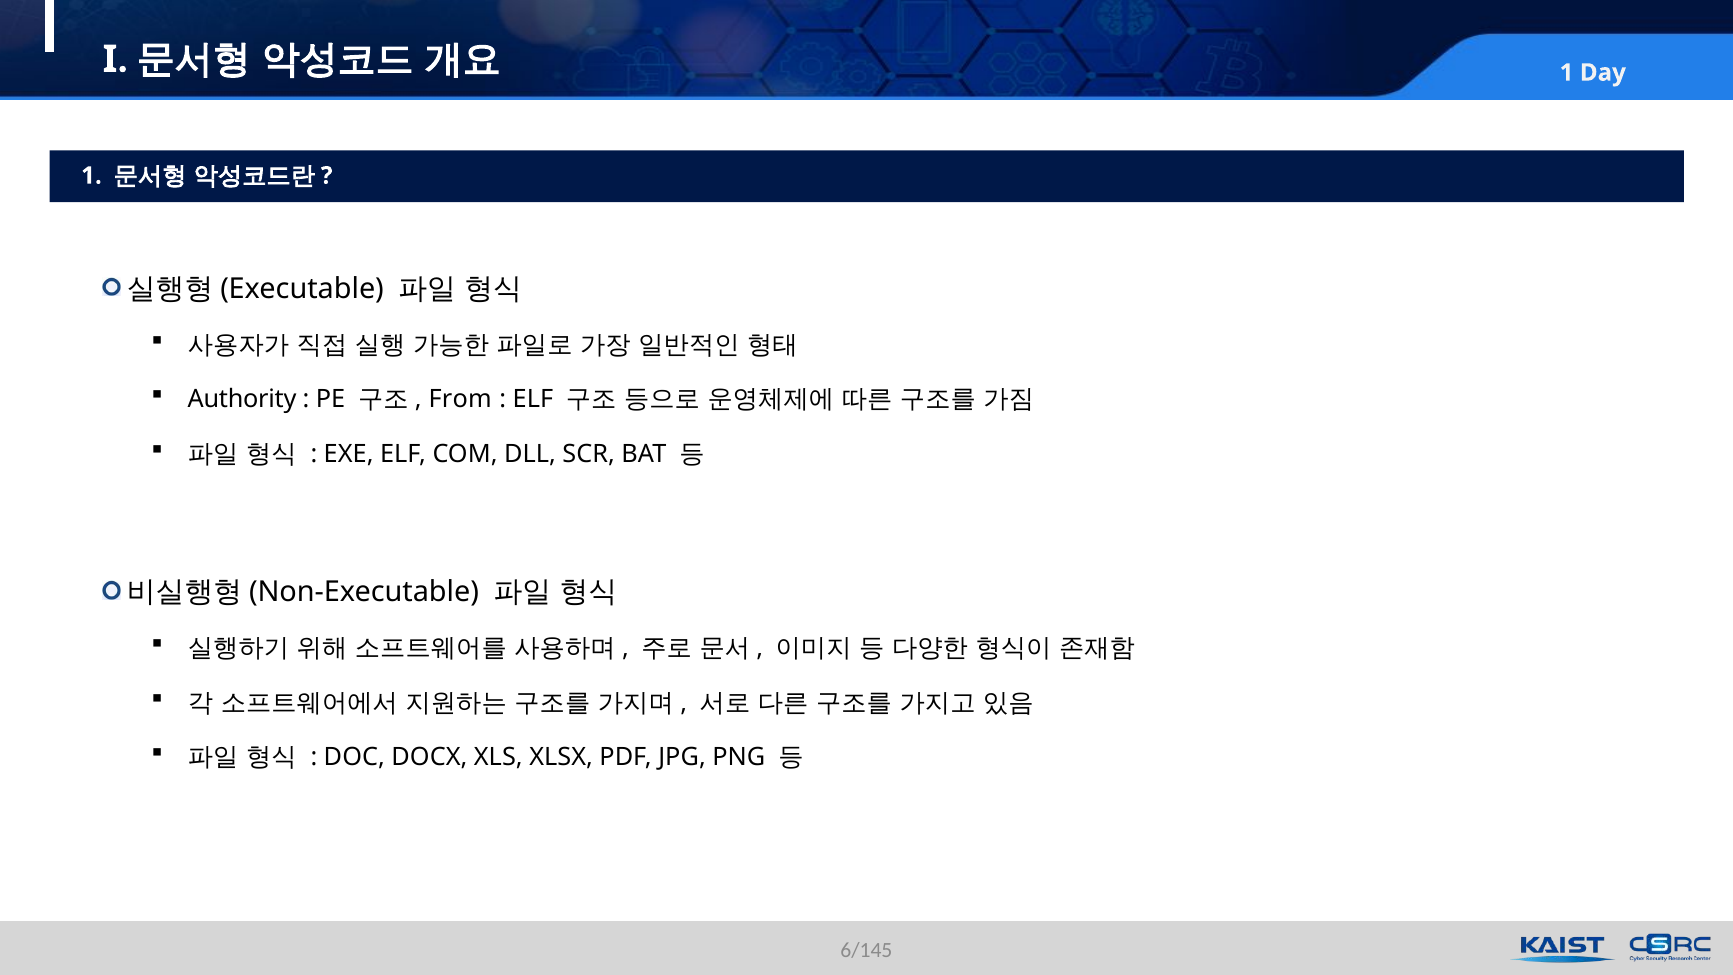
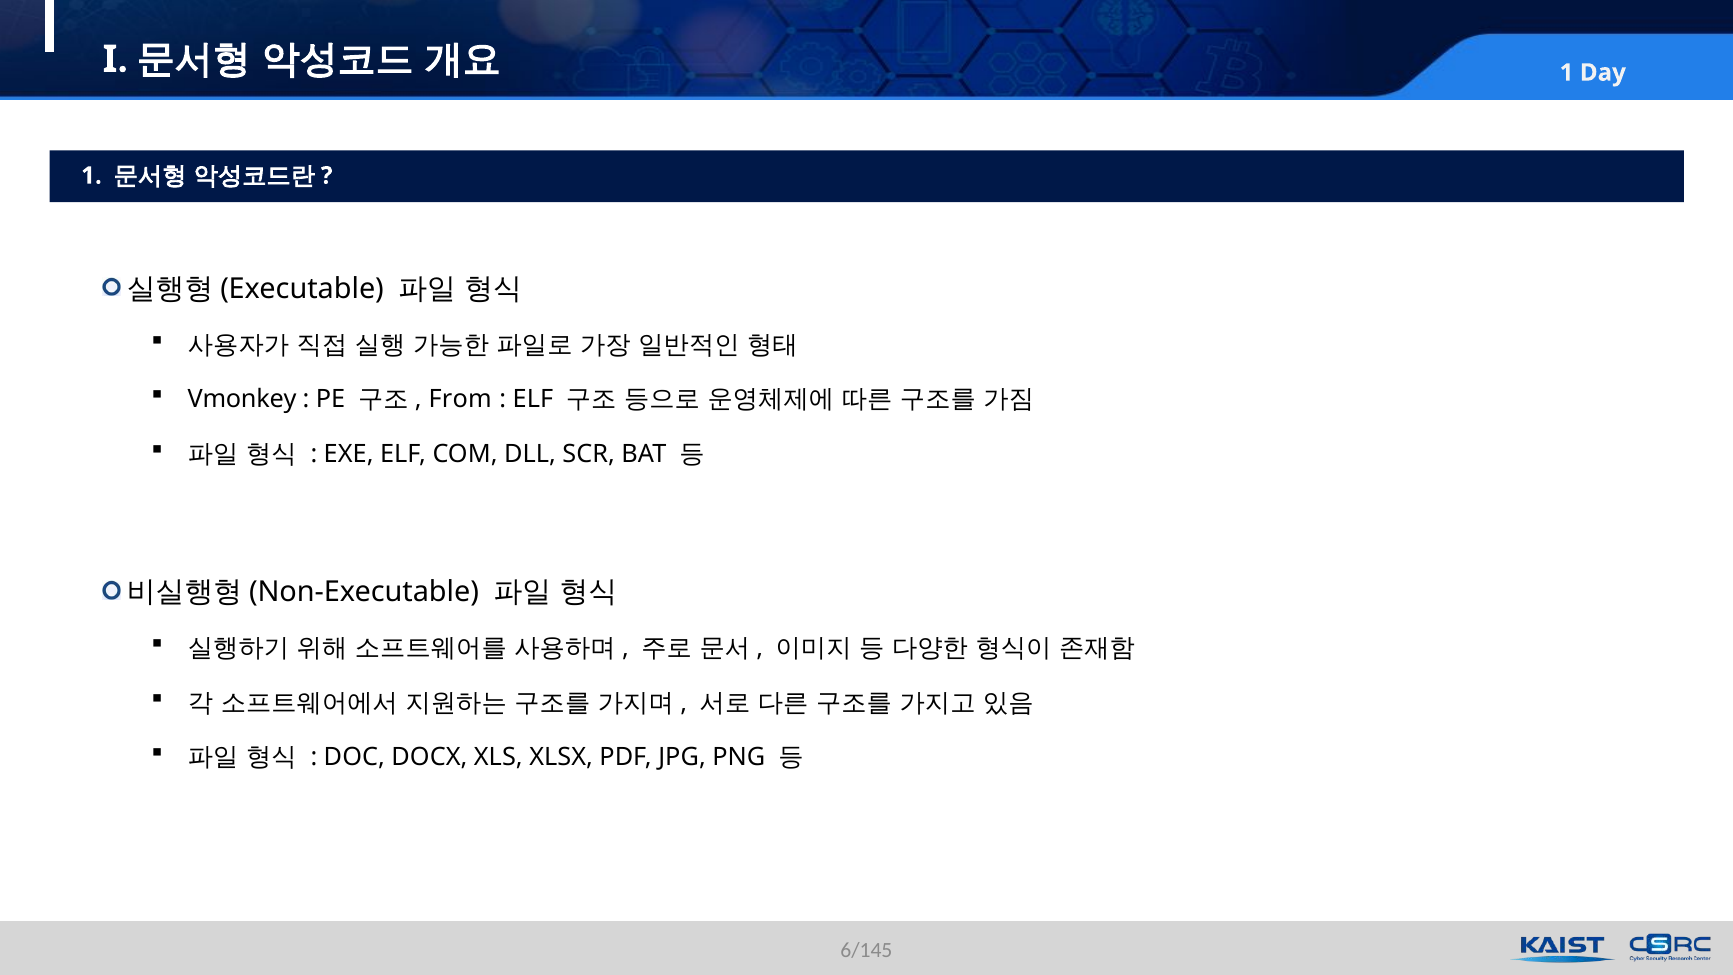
Authority: Authority -> Vmonkey (242, 399)
